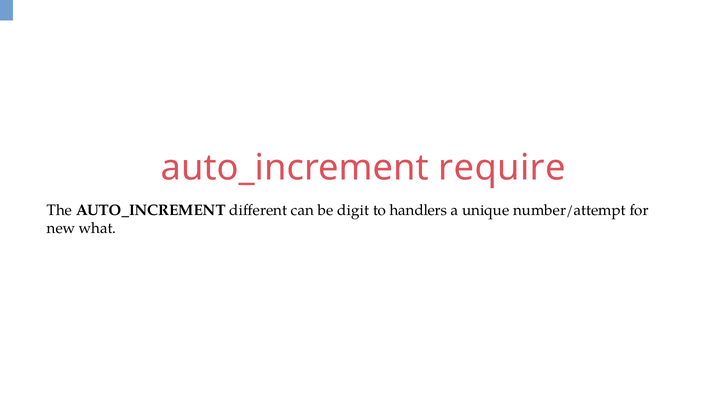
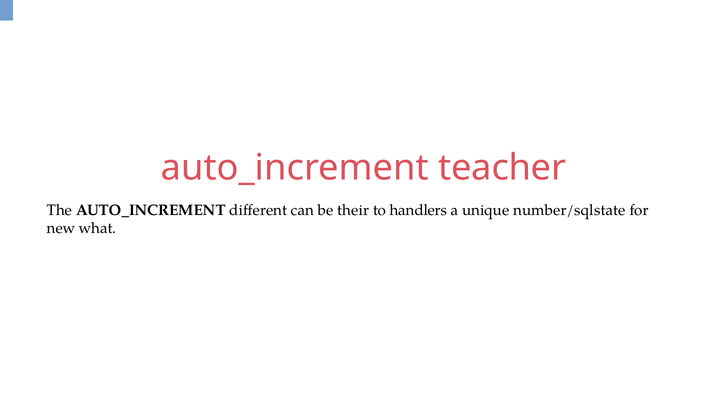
require: require -> teacher (502, 168)
digit: digit -> their (353, 210)
number/attempt: number/attempt -> number/sqlstate (569, 210)
